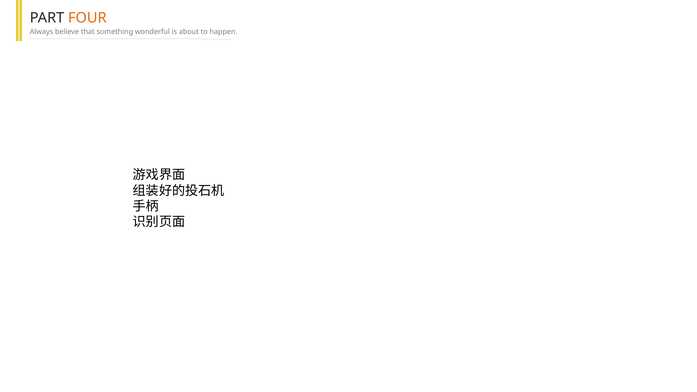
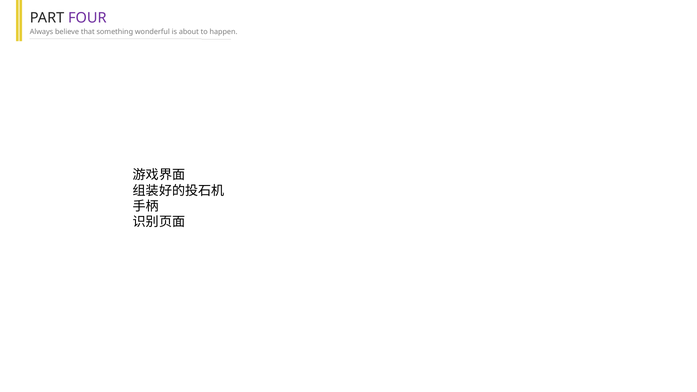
FOUR colour: orange -> purple (87, 18)
